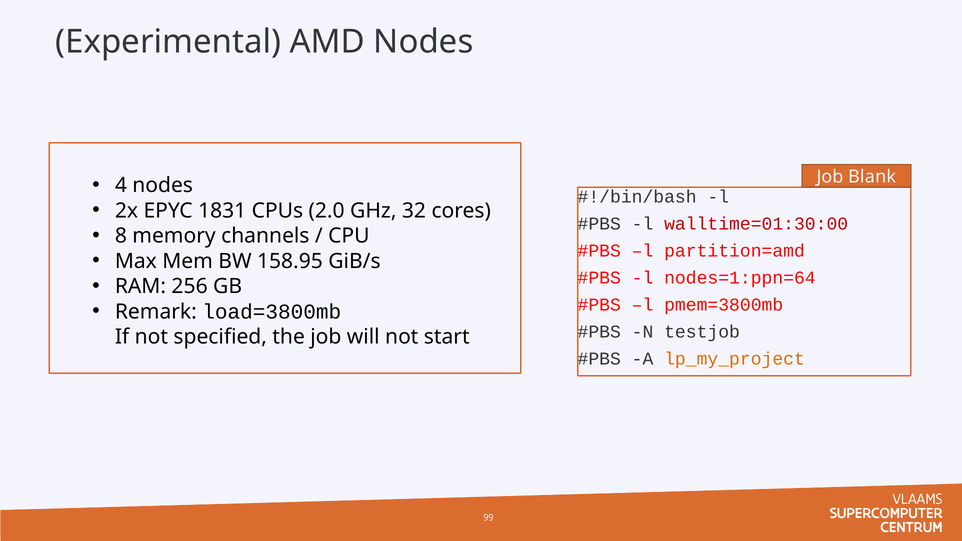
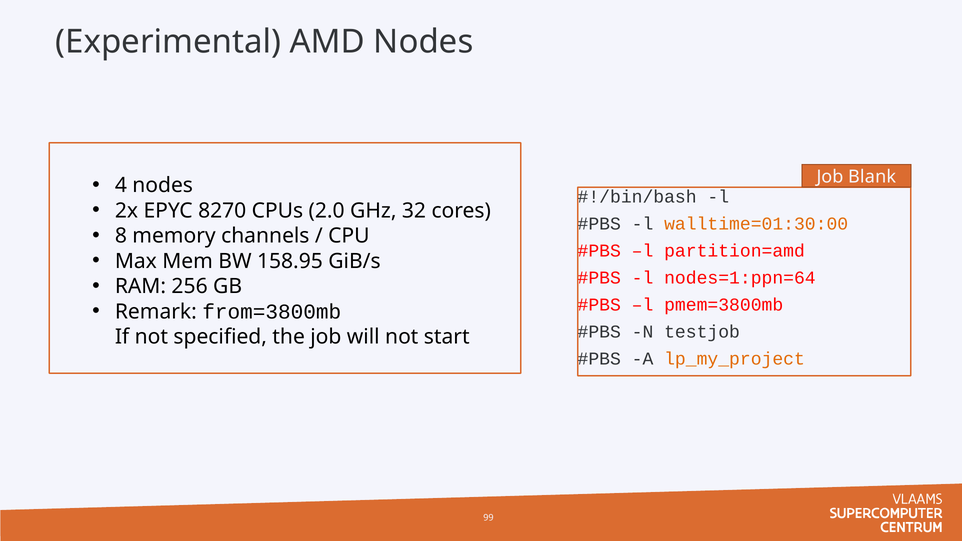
1831: 1831 -> 8270 (222, 211)
walltime=01:30:00 colour: red -> orange (756, 224)
load=3800mb: load=3800mb -> from=3800mb (272, 312)
